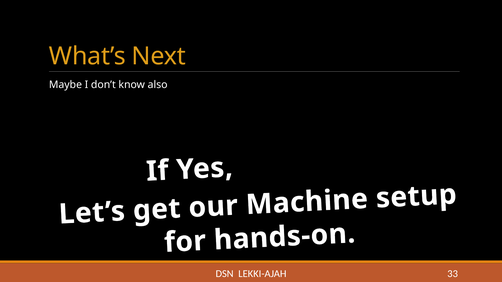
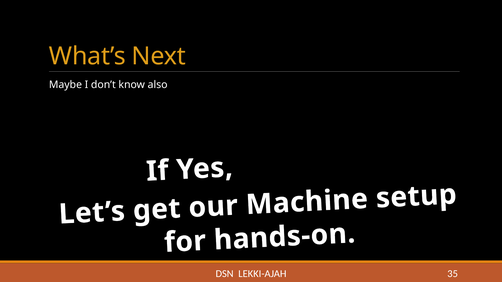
33: 33 -> 35 (453, 274)
